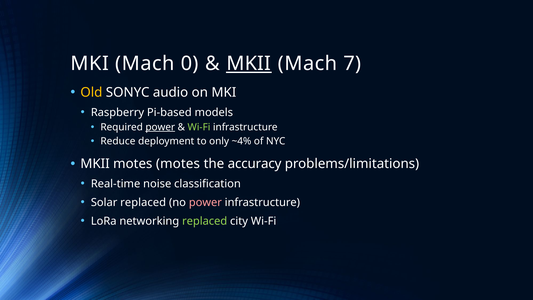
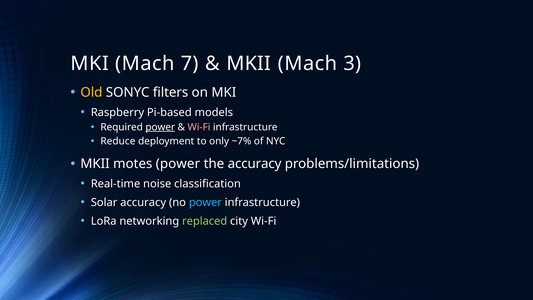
0: 0 -> 7 (190, 64)
MKII underline: present -> none (249, 64)
7: 7 -> 3 (352, 64)
audio: audio -> filters (171, 92)
Wi-Fi colour: light green -> pink (199, 127)
~4%: ~4% -> ~7% (241, 141)
motes motes: motes -> power (178, 164)
Solar replaced: replaced -> accuracy (143, 202)
power colour: pink -> light blue (205, 202)
